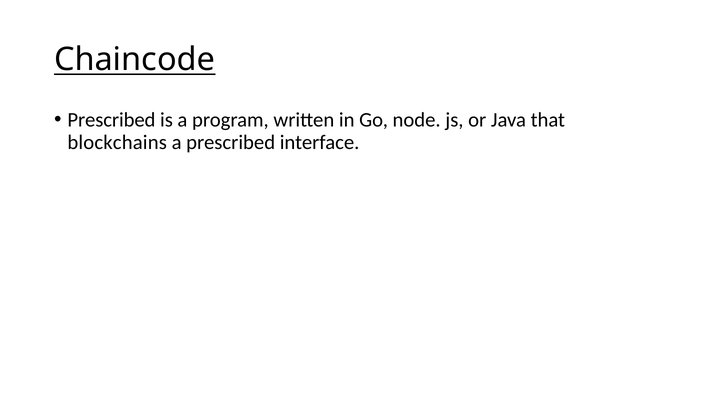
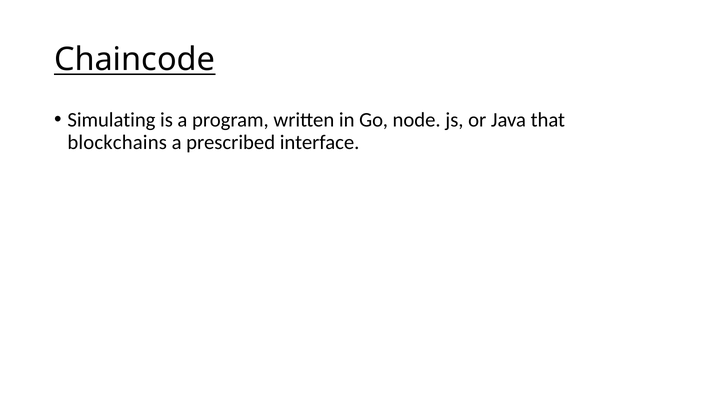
Prescribed: Prescribed -> Simulating (111, 120)
